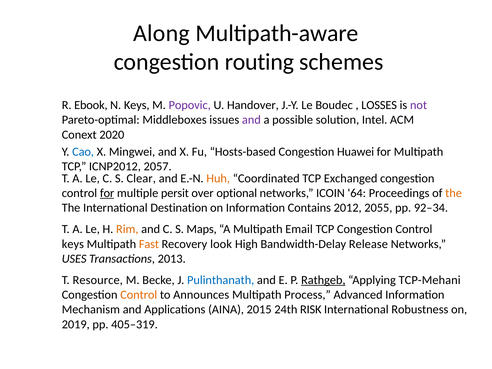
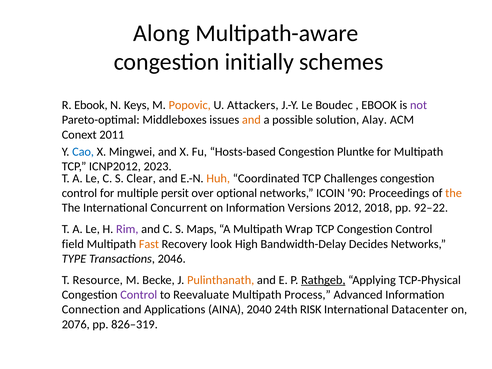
routing: routing -> initially (259, 62)
Popovic colour: purple -> orange (190, 105)
Handover: Handover -> Attackers (253, 105)
LOSSES: LOSSES -> EBOOK (379, 105)
and colour: purple -> orange (251, 120)
Intel: Intel -> Alay (375, 120)
2020: 2020 -> 2011 (112, 135)
Huawei: Huawei -> Pluntke (356, 152)
2057: 2057 -> 2023 (158, 166)
Exchanged: Exchanged -> Challenges (351, 178)
for underline: present -> none (107, 193)
64: 64 -> 90 (357, 193)
Destination: Destination -> Concurrent (179, 208)
Contains: Contains -> Versions (309, 208)
2055: 2055 -> 2018 (378, 208)
92–34: 92–34 -> 92–22 (431, 208)
Rim colour: orange -> purple (127, 229)
Email: Email -> Wrap (299, 229)
keys: keys -> field (73, 244)
Release: Release -> Decides (368, 244)
USES: USES -> TYPE (74, 259)
2013: 2013 -> 2046 (172, 259)
Pulinthanath colour: blue -> orange (221, 280)
TCP-Mehani: TCP-Mehani -> TCP-Physical (430, 280)
Control colour: orange -> purple (139, 295)
Announces: Announces -> Reevaluate (201, 295)
Mechanism: Mechanism -> Connection (91, 310)
2015: 2015 -> 2040 (259, 310)
Robustness: Robustness -> Datacenter (420, 310)
2019: 2019 -> 2076 (76, 324)
405–319: 405–319 -> 826–319 (135, 324)
